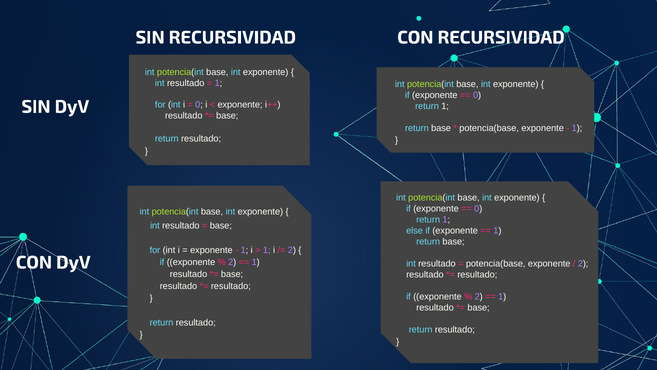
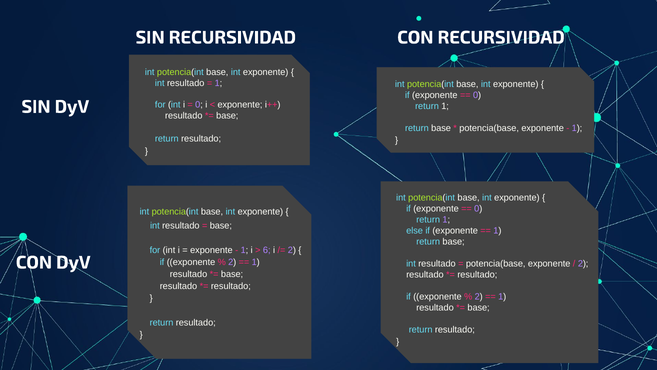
1: 1 -> 6 (267, 250)
